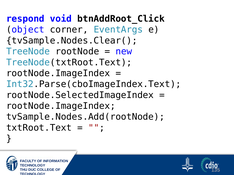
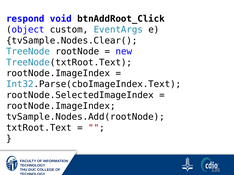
corner: corner -> custom (69, 30)
